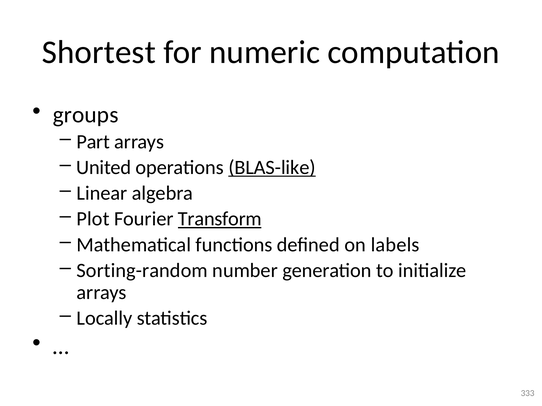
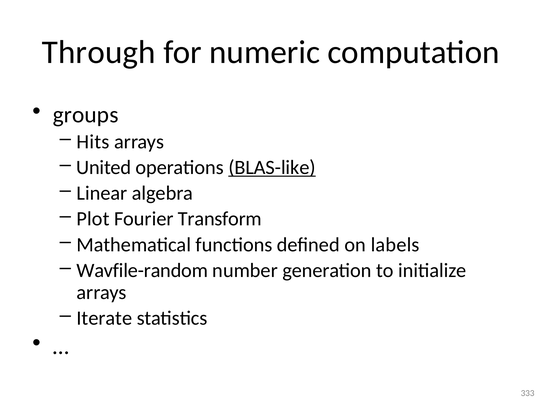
Shortest: Shortest -> Through (99, 52)
Part: Part -> Hits (93, 142)
Transform underline: present -> none (220, 219)
Sorting-random: Sorting-random -> Wavfile-random (142, 271)
Locally: Locally -> Iterate (104, 319)
